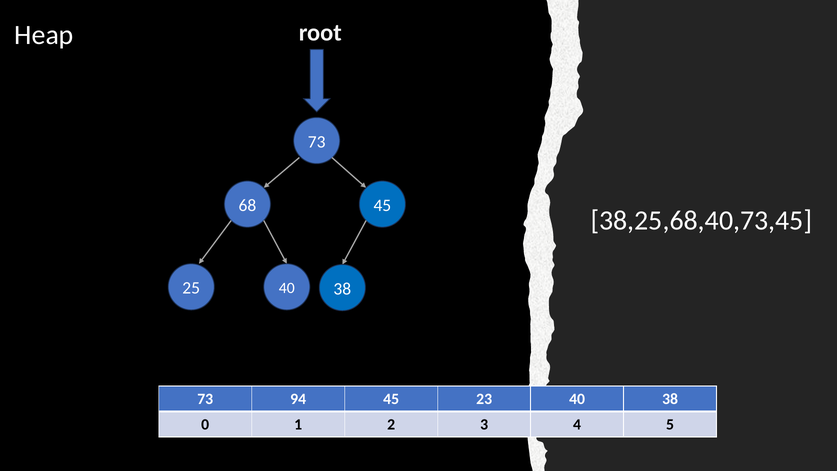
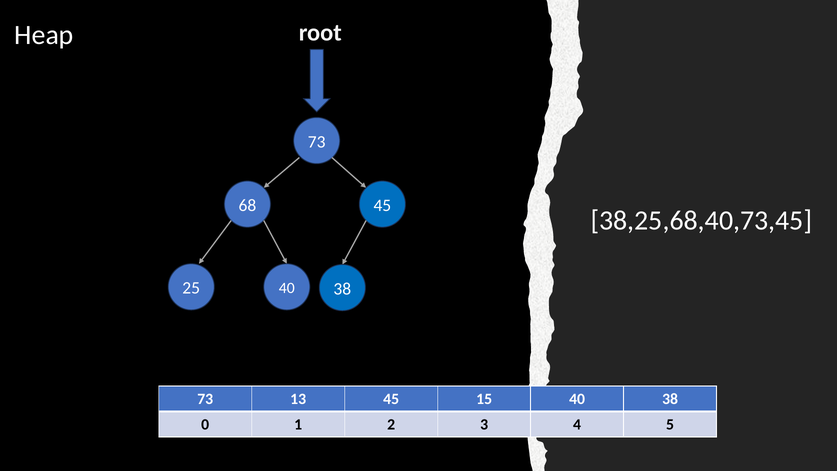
94: 94 -> 13 (298, 399)
23: 23 -> 15 (484, 399)
